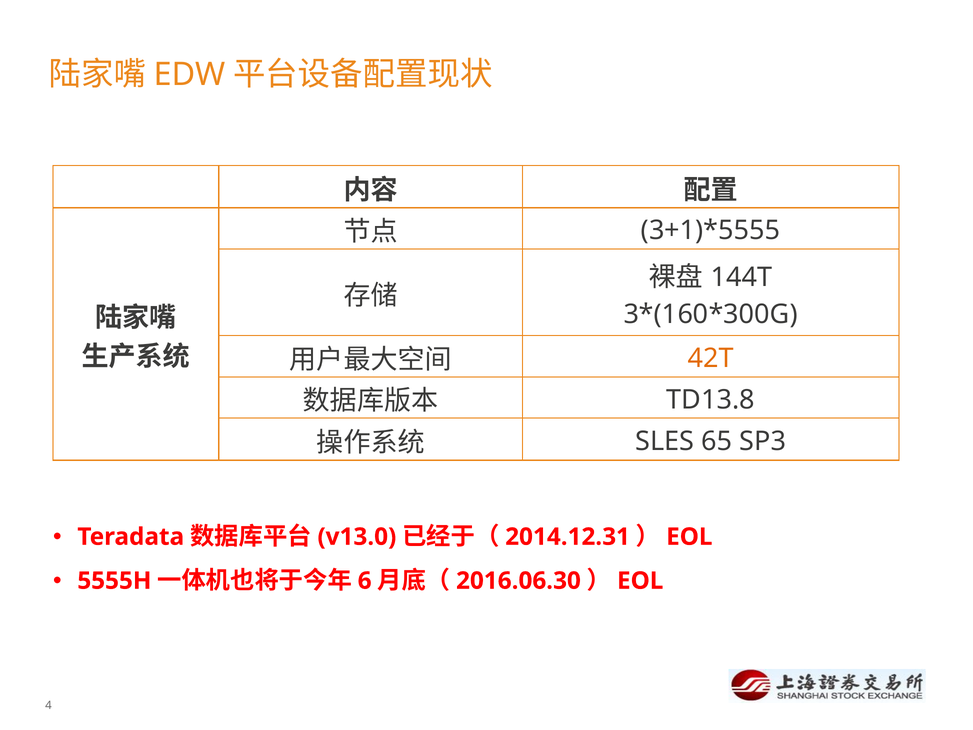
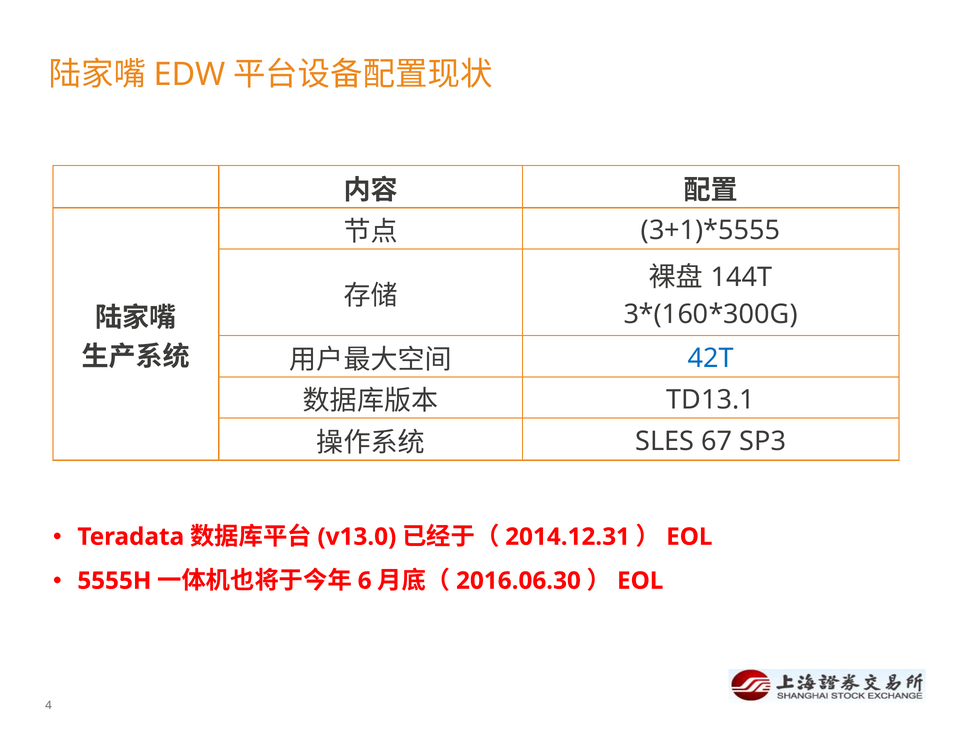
42T colour: orange -> blue (711, 358)
TD13.8: TD13.8 -> TD13.1 (711, 400)
65: 65 -> 67 (717, 441)
